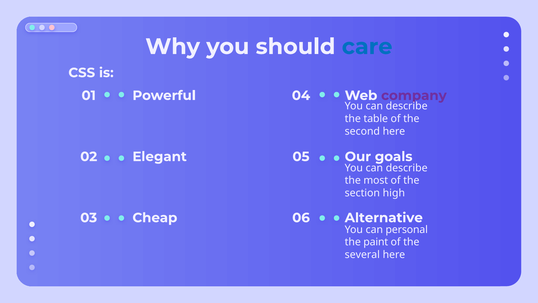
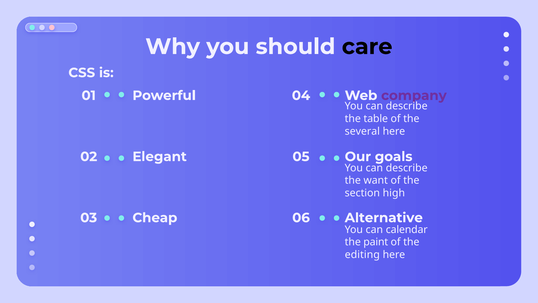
care colour: blue -> black (367, 47)
second: second -> several (362, 131)
most: most -> want (376, 180)
personal: personal -> calendar (407, 229)
several: several -> editing (362, 254)
